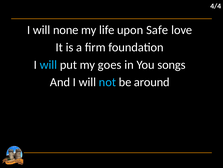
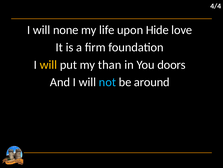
Safe: Safe -> Hide (157, 30)
will colour: light blue -> yellow (48, 64)
goes: goes -> than (110, 64)
songs: songs -> doors (171, 64)
